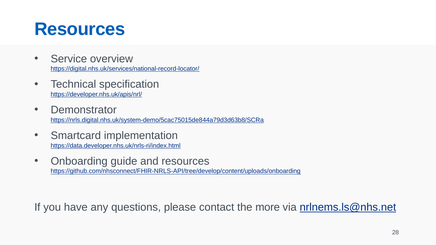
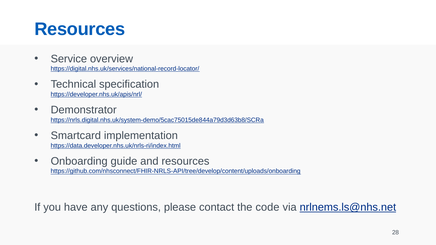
more: more -> code (267, 207)
